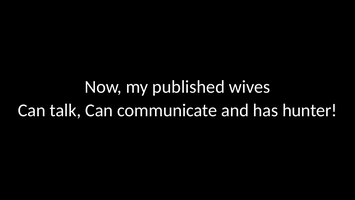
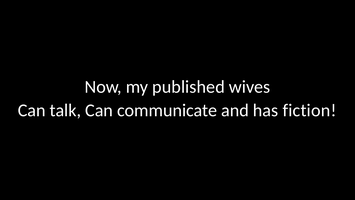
hunter: hunter -> fiction (310, 110)
